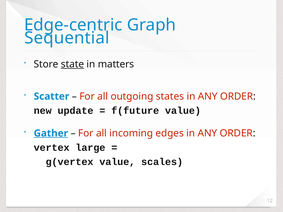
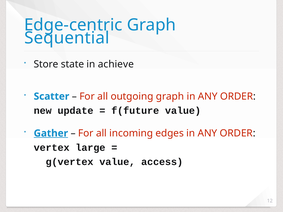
state underline: present -> none (72, 64)
matters: matters -> achieve (116, 64)
outgoing states: states -> graph (170, 96)
scales: scales -> access (162, 162)
